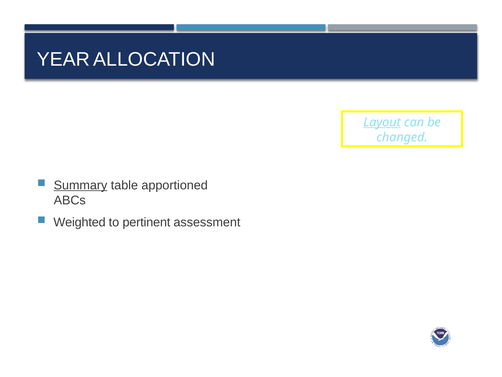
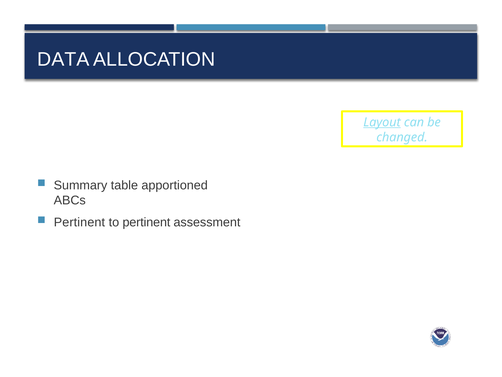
YEAR: YEAR -> DATA (63, 59)
Summary underline: present -> none (81, 185)
Weighted: Weighted -> Pertinent (79, 222)
